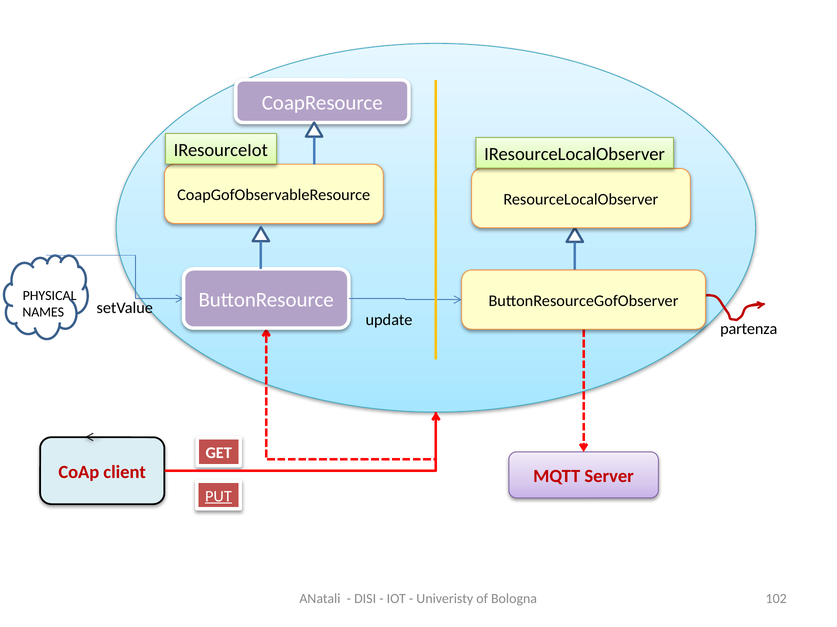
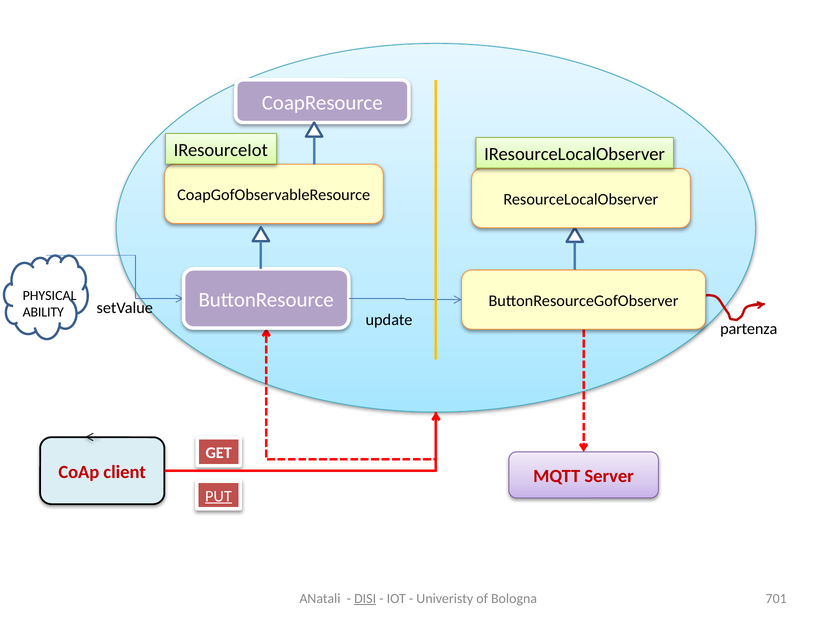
NAMES: NAMES -> ABILITY (43, 313)
DISI underline: none -> present (365, 599)
102: 102 -> 701 (776, 599)
